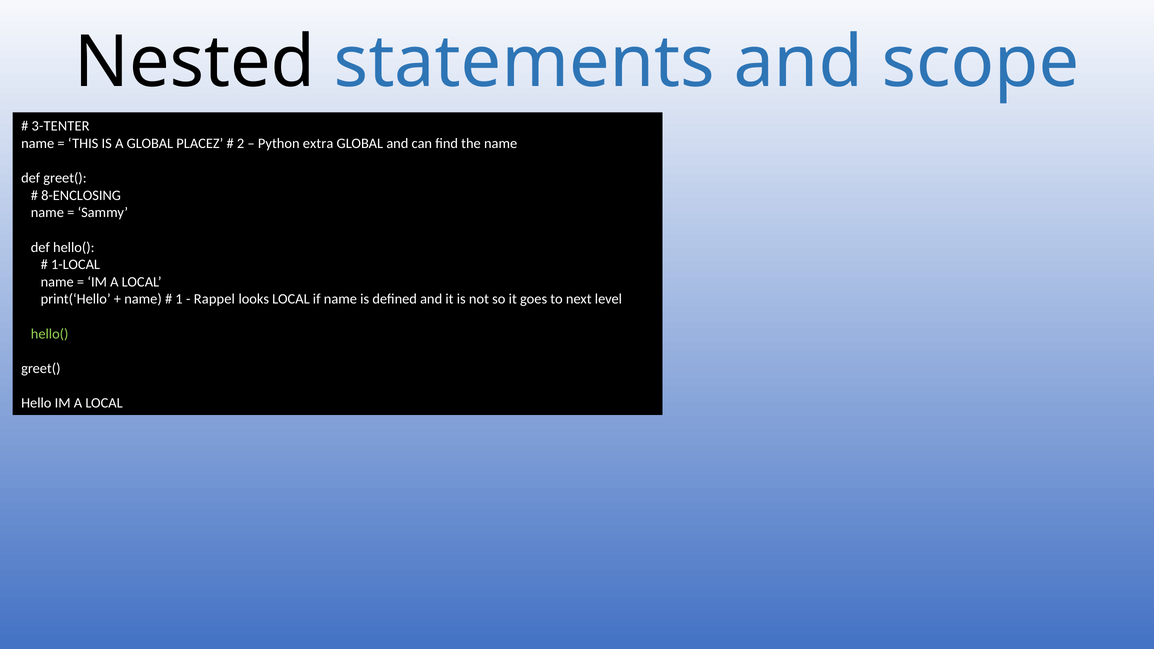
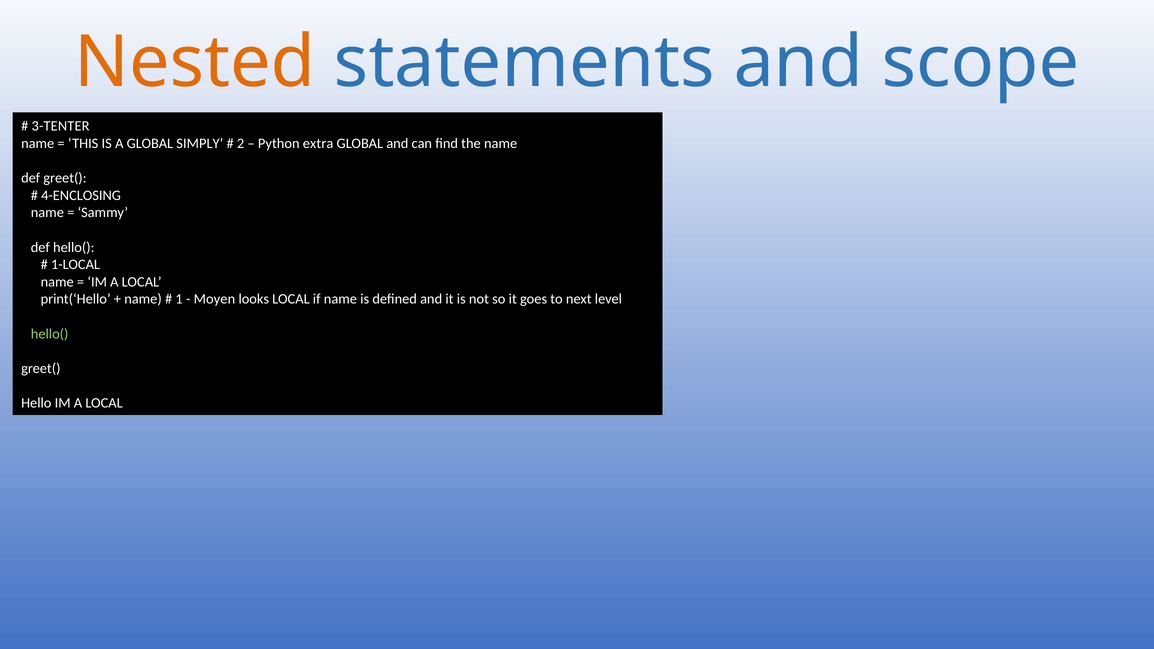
Nested colour: black -> orange (195, 62)
PLACEZ: PLACEZ -> SIMPLY (200, 144)
8-ENCLOSING: 8-ENCLOSING -> 4-ENCLOSING (81, 195)
Rappel: Rappel -> Moyen (214, 299)
